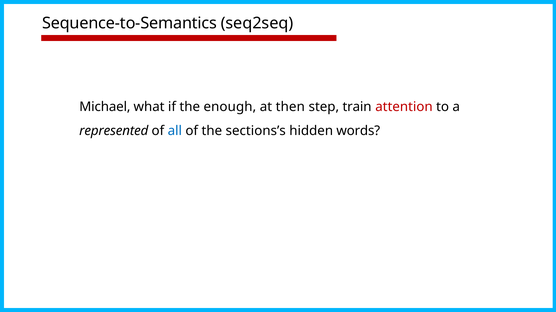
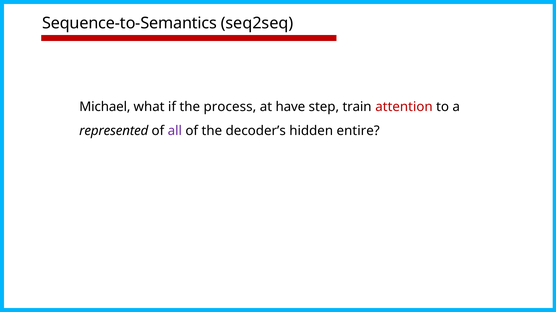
enough: enough -> process (230, 107)
then: then -> have (290, 107)
all colour: blue -> purple (175, 131)
sections’s: sections’s -> decoder’s (256, 131)
words: words -> entire (358, 131)
